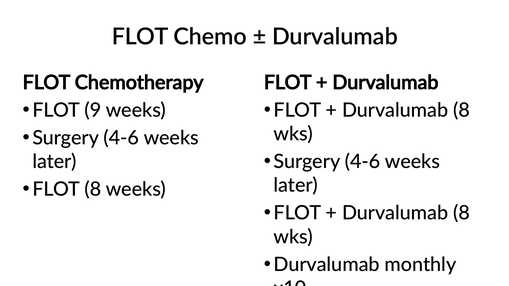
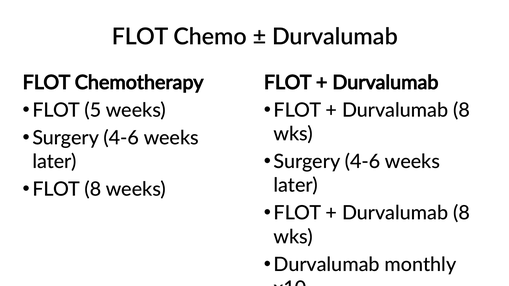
9: 9 -> 5 (93, 110)
